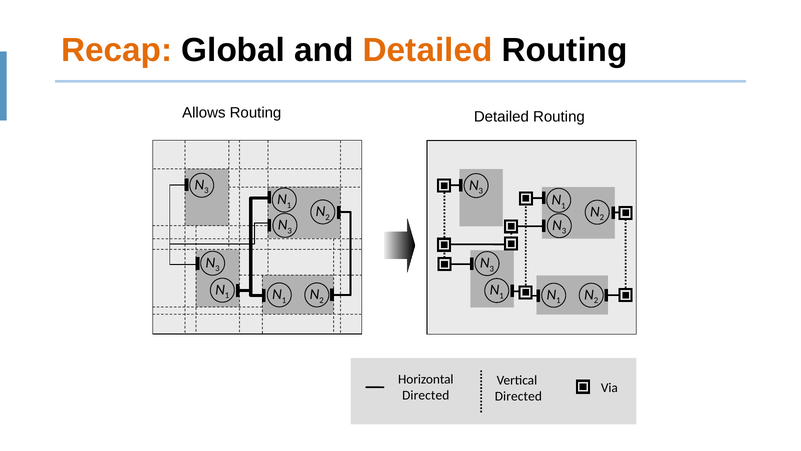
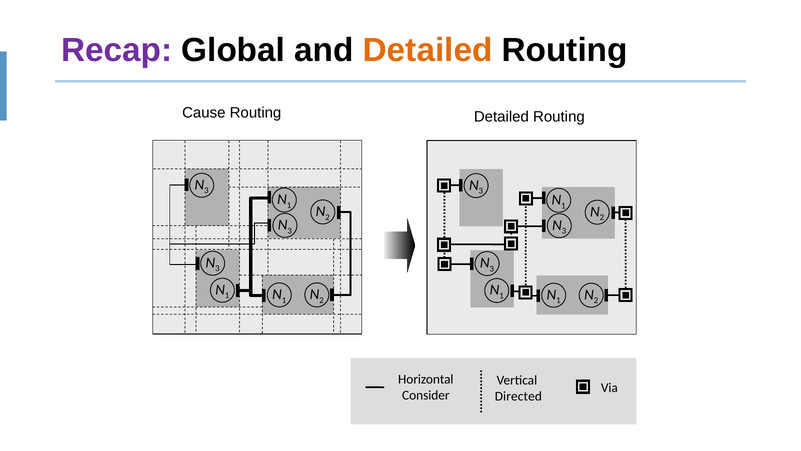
Recap colour: orange -> purple (117, 50)
Allows: Allows -> Cause (204, 113)
Directed: Directed -> Consider (426, 395)
